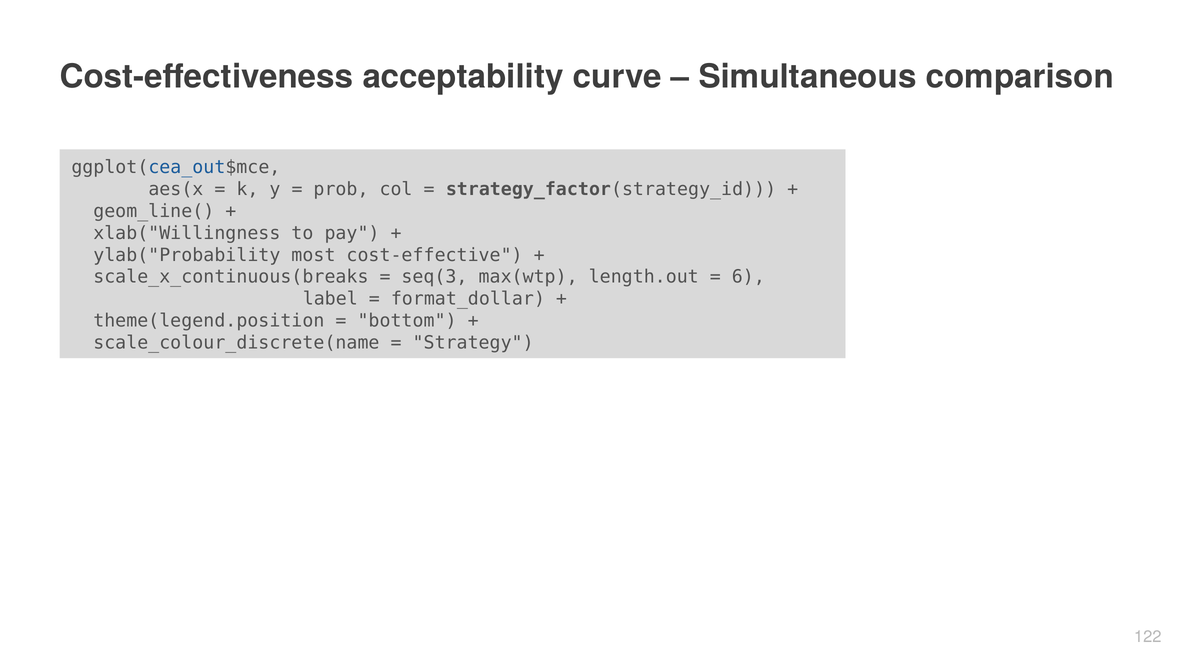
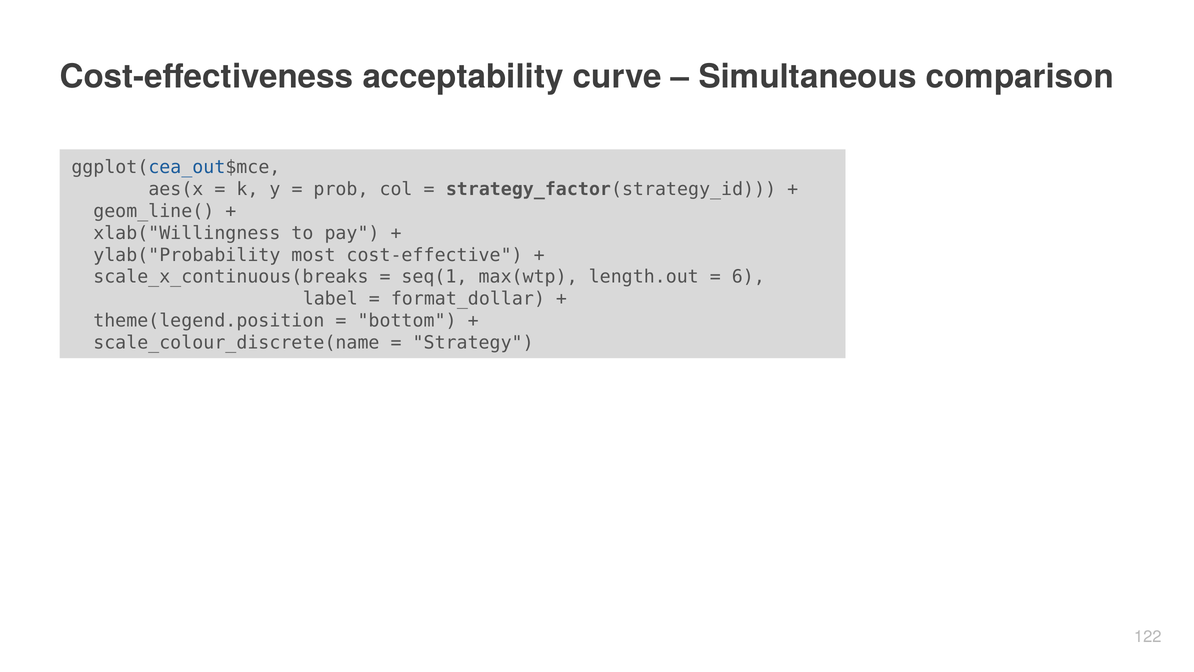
seq(3: seq(3 -> seq(1 (434, 277)
